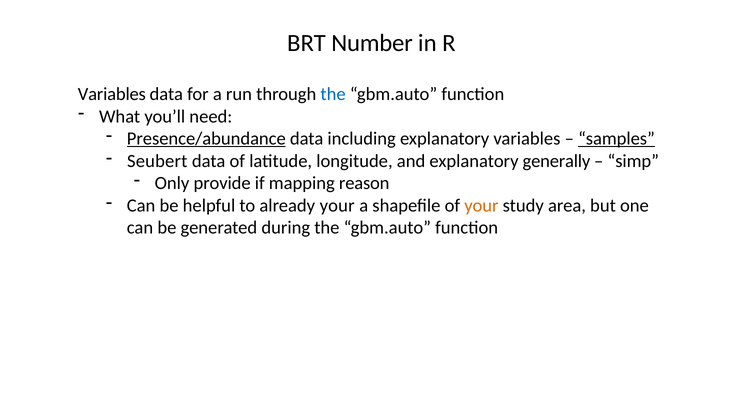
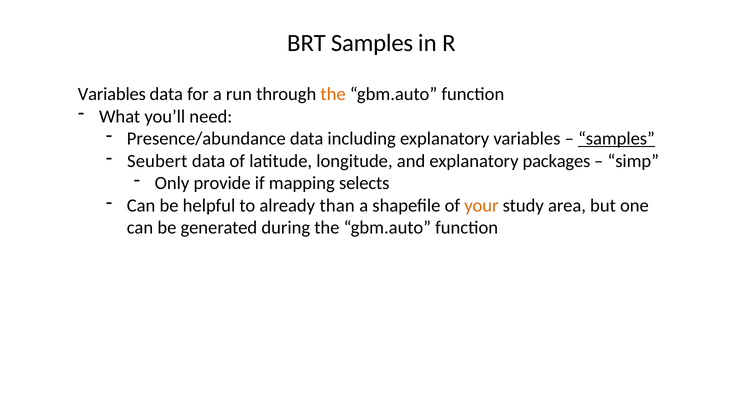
BRT Number: Number -> Samples (372, 43)
the colour: blue -> orange (333, 94)
Presence/abundance underline: present -> none (206, 139)
generally: generally -> packages (556, 161)
reason: reason -> selects (364, 183)
already your: your -> than (337, 206)
